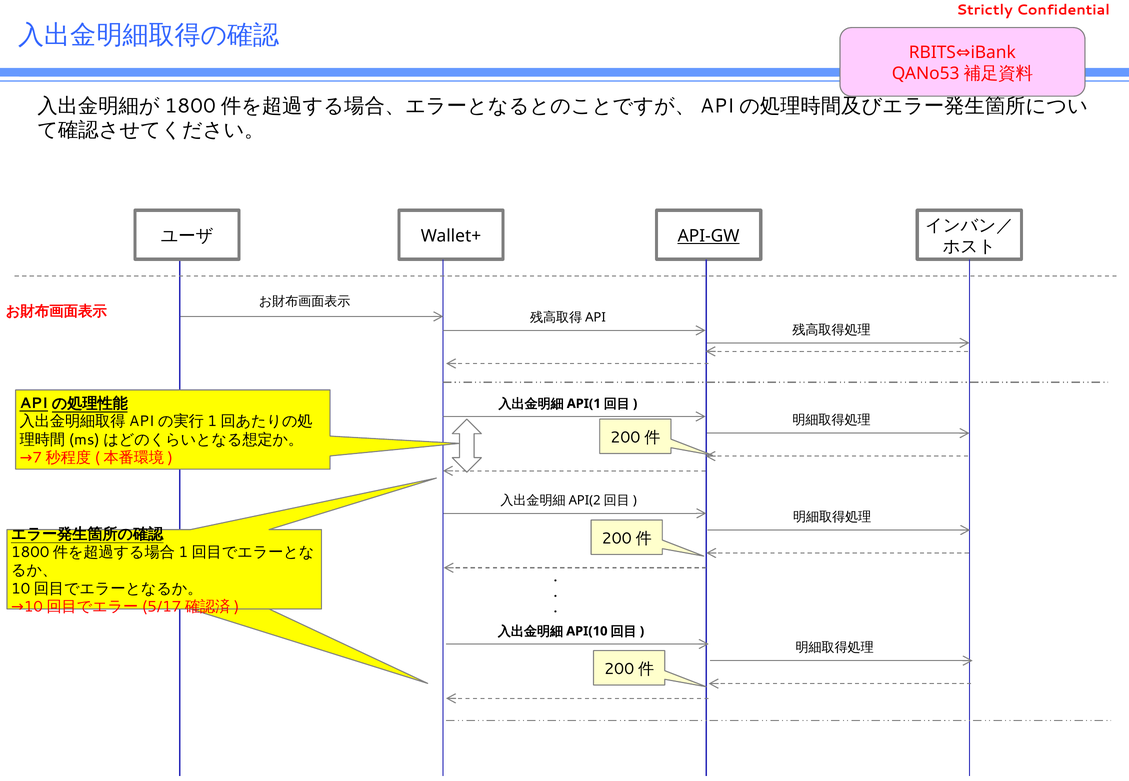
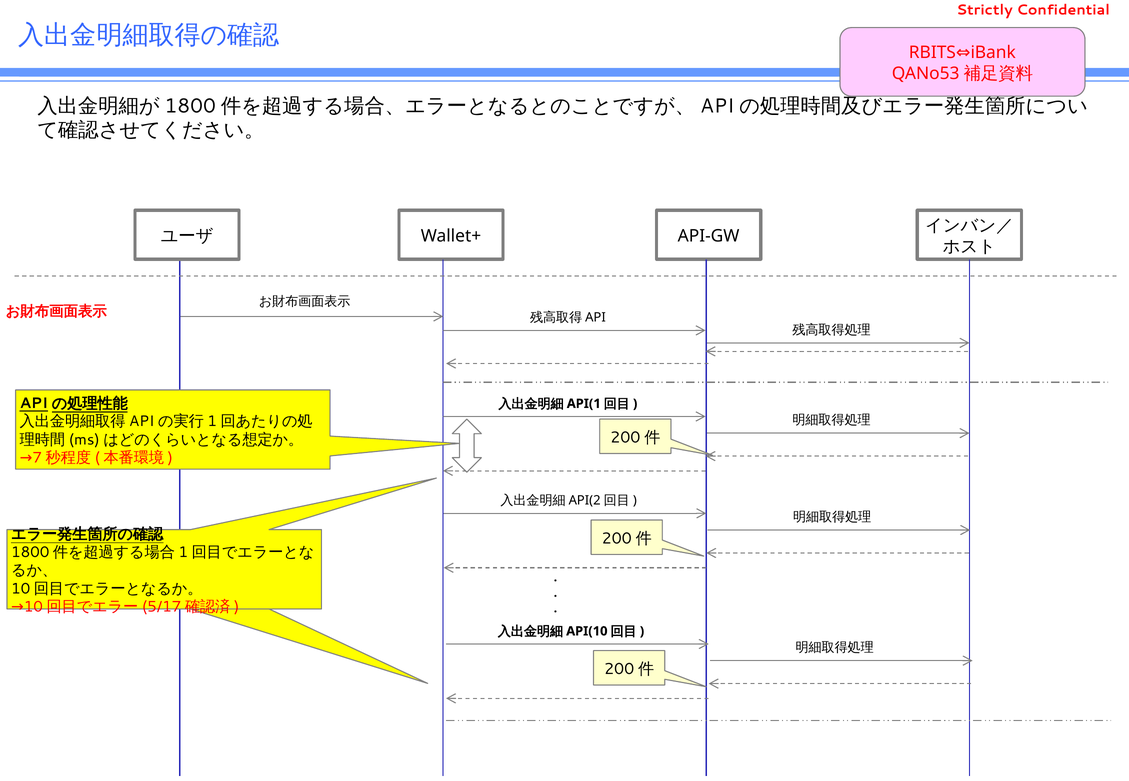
API-GW underline: present -> none (709, 236)
